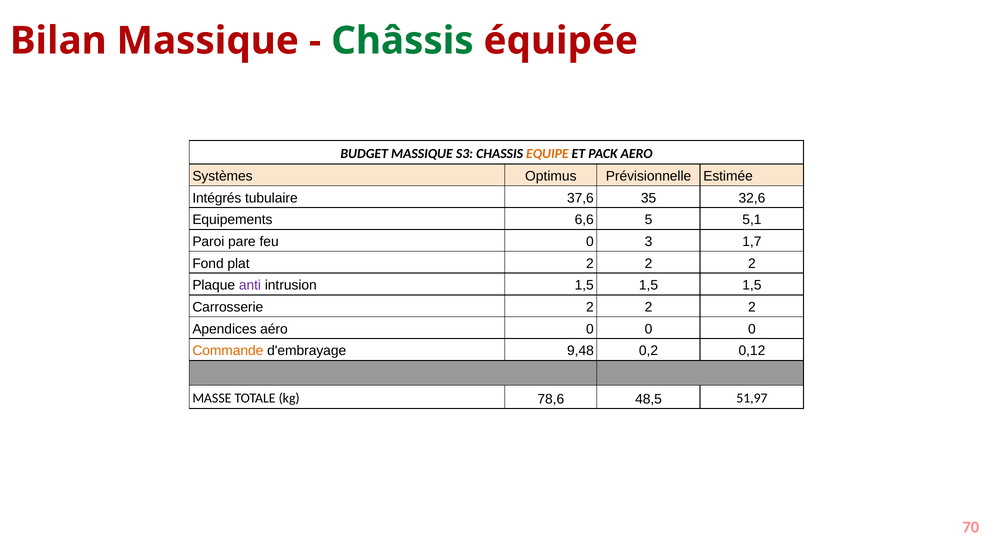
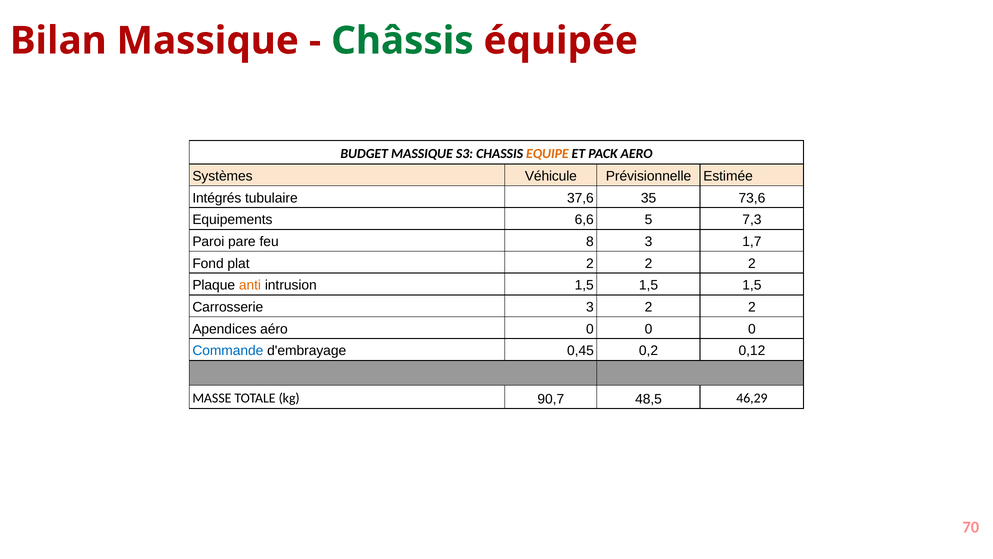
Optimus: Optimus -> Véhicule (551, 176)
32,6: 32,6 -> 73,6 (752, 198)
5,1: 5,1 -> 7,3 (752, 220)
feu 0: 0 -> 8 (590, 242)
anti colour: purple -> orange (250, 285)
Carrosserie 2: 2 -> 3 (590, 307)
Commande colour: orange -> blue (228, 351)
9,48: 9,48 -> 0,45 (580, 351)
78,6: 78,6 -> 90,7 (551, 399)
51,97: 51,97 -> 46,29 (752, 398)
